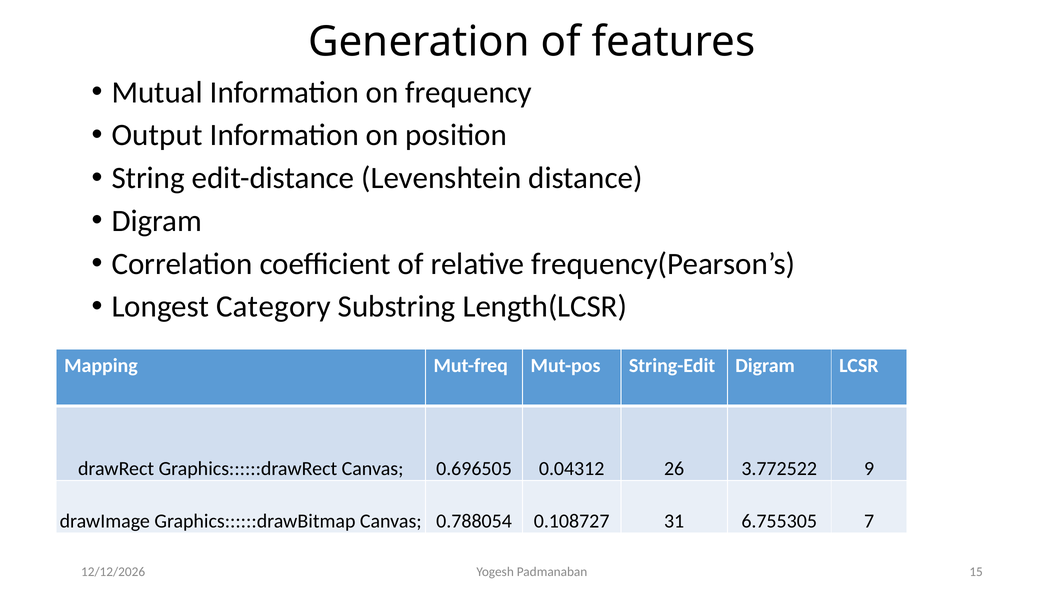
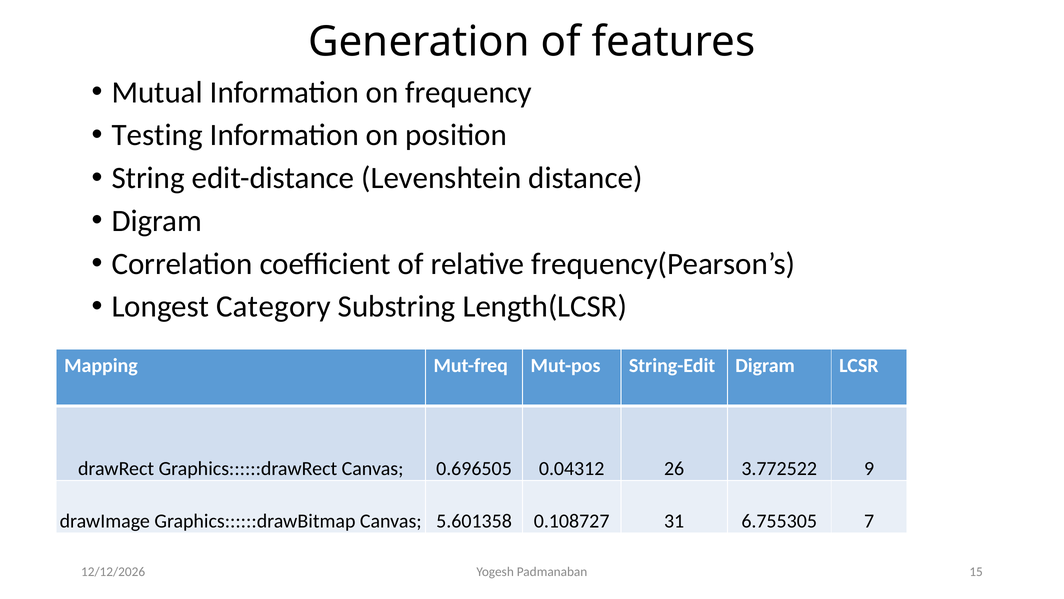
Output: Output -> Testing (157, 135)
0.788054: 0.788054 -> 5.601358 (474, 521)
